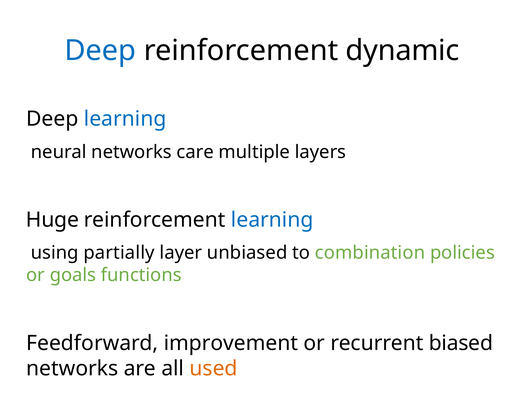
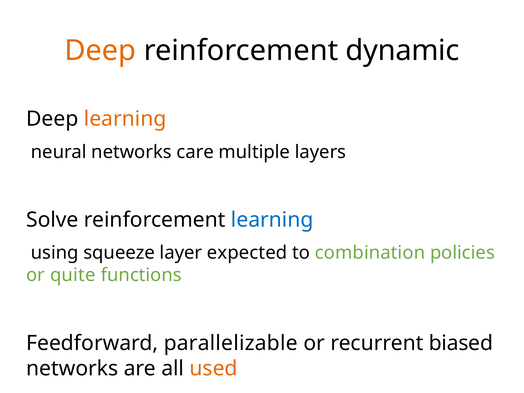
Deep colour: blue -> orange (100, 50)
learning colour: blue -> orange (125, 119)
Huge: Huge -> Solve (52, 220)
partially: partially -> squeeze (119, 253)
unbiased: unbiased -> expected (247, 253)
goals: goals -> quite (73, 275)
improvement: improvement -> parallelizable (231, 343)
